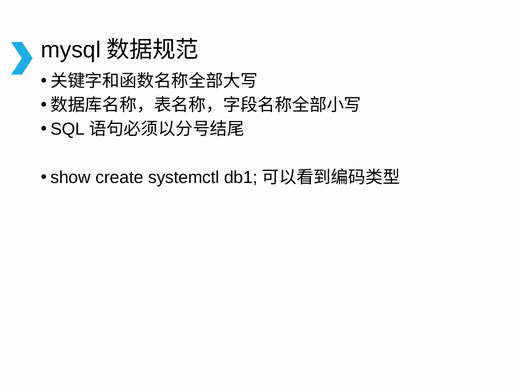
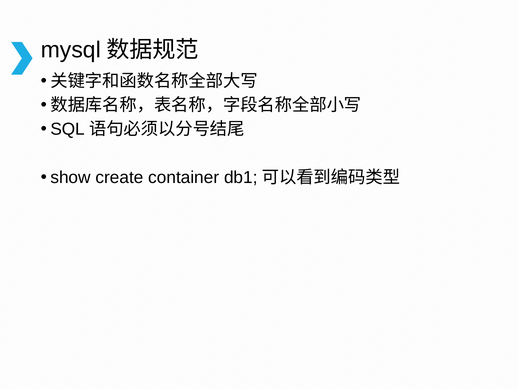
systemctl: systemctl -> container (184, 177)
